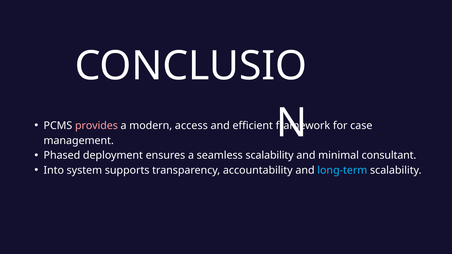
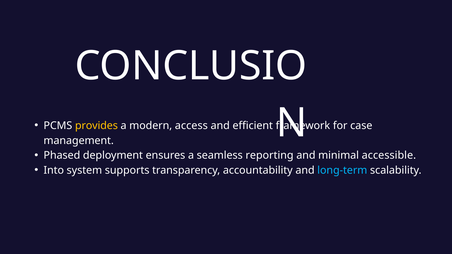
provides colour: pink -> yellow (96, 126)
seamless scalability: scalability -> reporting (270, 156)
consultant: consultant -> accessible (389, 156)
